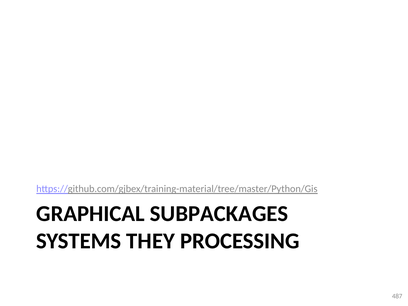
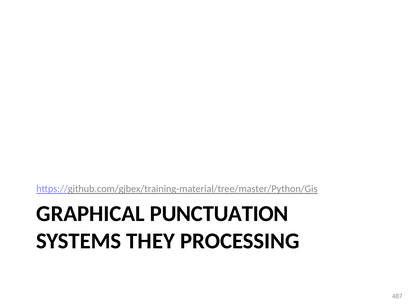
SUBPACKAGES: SUBPACKAGES -> PUNCTUATION (219, 214)
